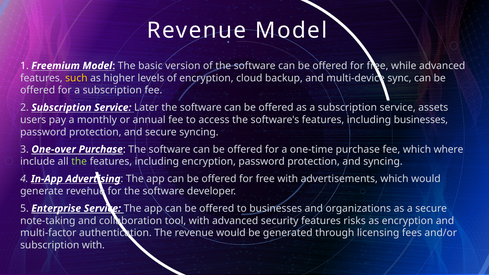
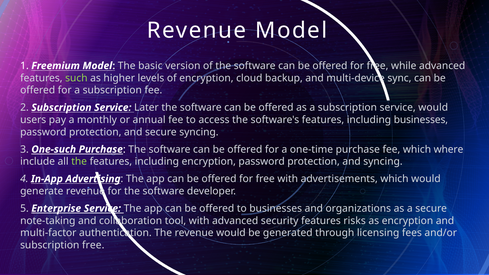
such colour: yellow -> light green (76, 78)
service assets: assets -> would (433, 108)
One-over: One-over -> One-such (54, 149)
subscription with: with -> free (93, 245)
